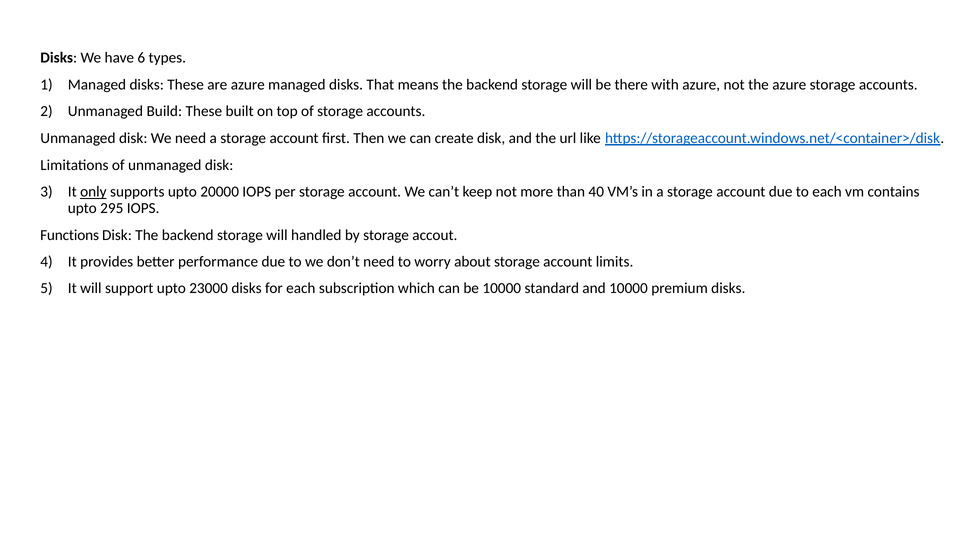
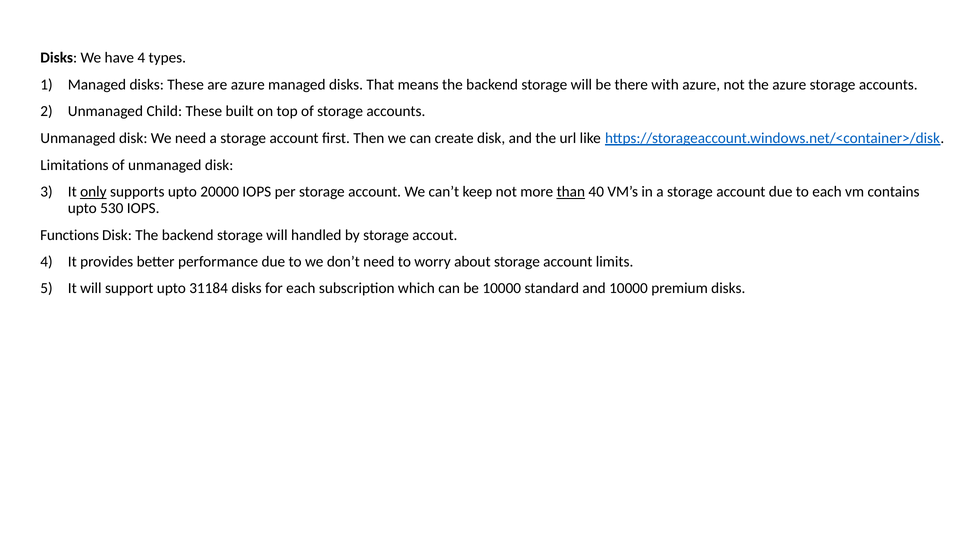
have 6: 6 -> 4 (141, 58)
Build: Build -> Child (164, 111)
than underline: none -> present (571, 192)
295: 295 -> 530 (112, 208)
23000: 23000 -> 31184 (209, 288)
